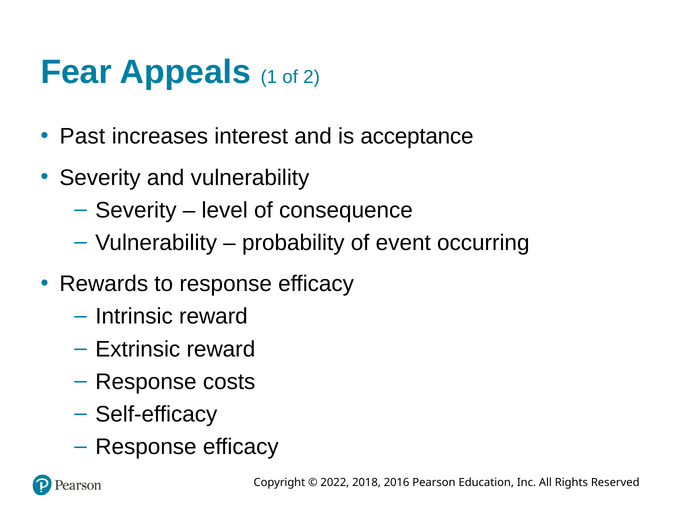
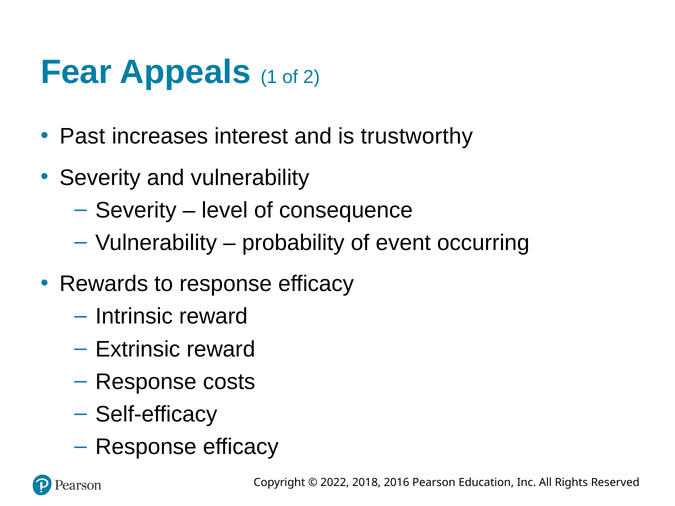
acceptance: acceptance -> trustworthy (417, 137)
